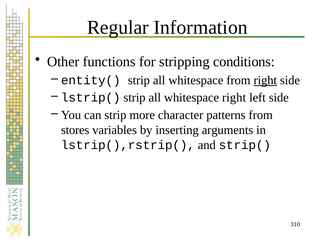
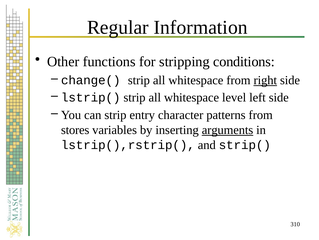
entity(: entity( -> change( (91, 80)
whitespace right: right -> level (234, 97)
more: more -> entry (142, 115)
arguments underline: none -> present (228, 130)
